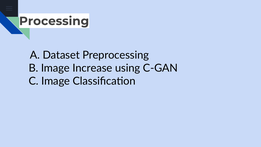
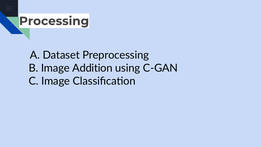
Increase: Increase -> Addition (92, 68)
